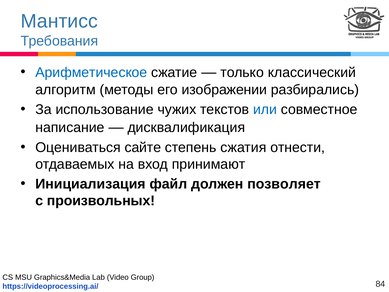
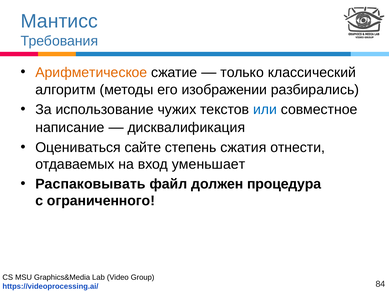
Арифметическое colour: blue -> orange (91, 73)
принимают: принимают -> уменьшает (209, 164)
Инициализация: Инициализация -> Распаковывать (90, 184)
позволяет: позволяет -> процедура (284, 184)
произвольных: произвольных -> ограниченного (101, 201)
